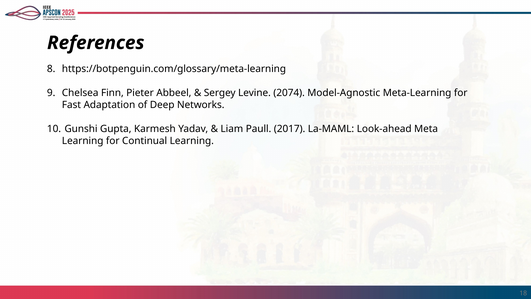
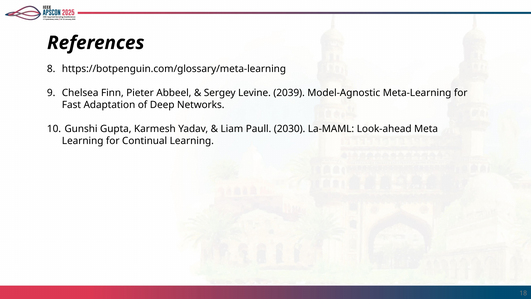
2074: 2074 -> 2039 (289, 93)
2017: 2017 -> 2030 (290, 129)
